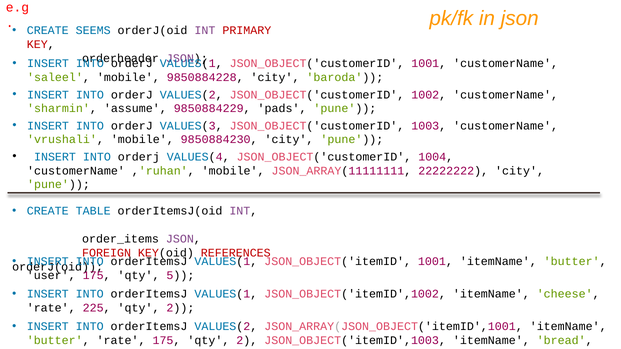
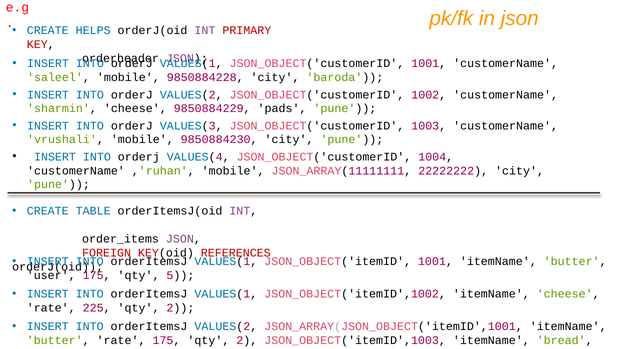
SEEMS: SEEMS -> HELPS (93, 31)
sharmin assume: assume -> cheese (135, 109)
